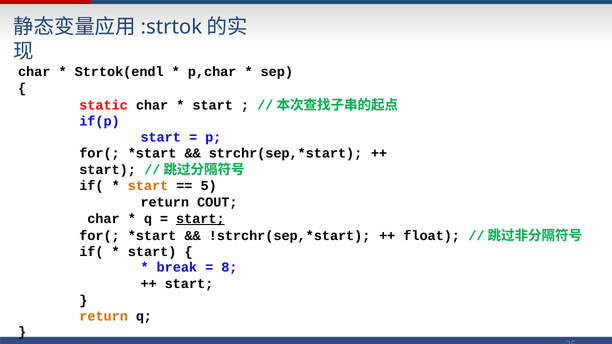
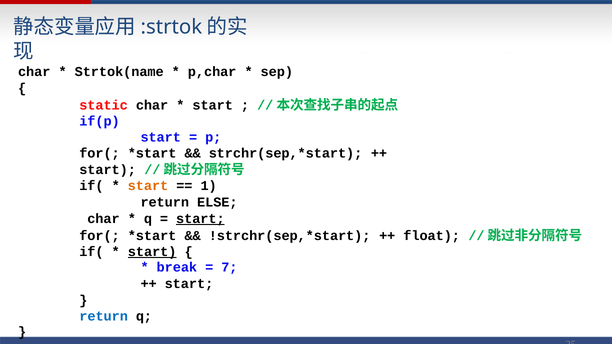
Strtok(endl: Strtok(endl -> Strtok(name (119, 72)
5: 5 -> 1 (209, 186)
COUT: COUT -> ELSE (217, 202)
start underline: none -> present (152, 252)
8: 8 -> 7 (229, 268)
return colour: orange -> blue (104, 317)
